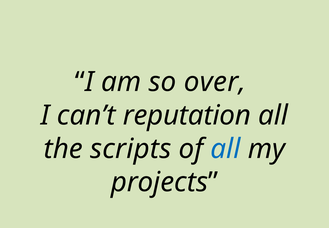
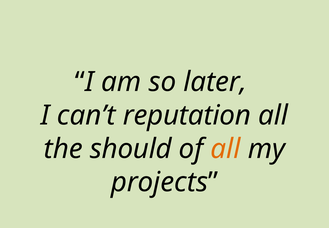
over: over -> later (215, 82)
scripts: scripts -> should (131, 149)
all colour: blue -> orange (226, 149)
